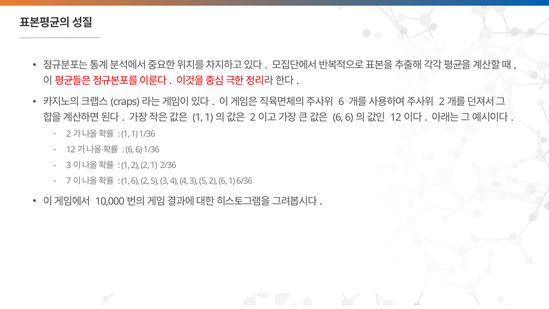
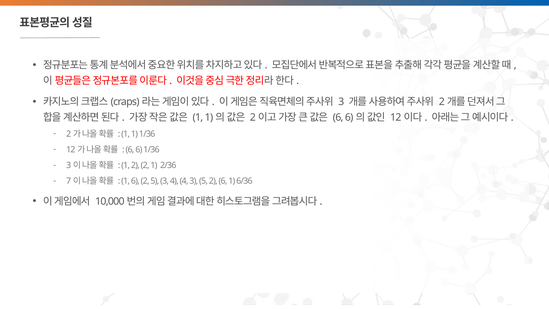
6: 6 -> 3 (341, 102)
